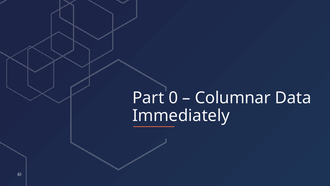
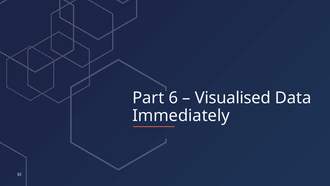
0: 0 -> 6 (173, 98)
Columnar: Columnar -> Visualised (233, 98)
